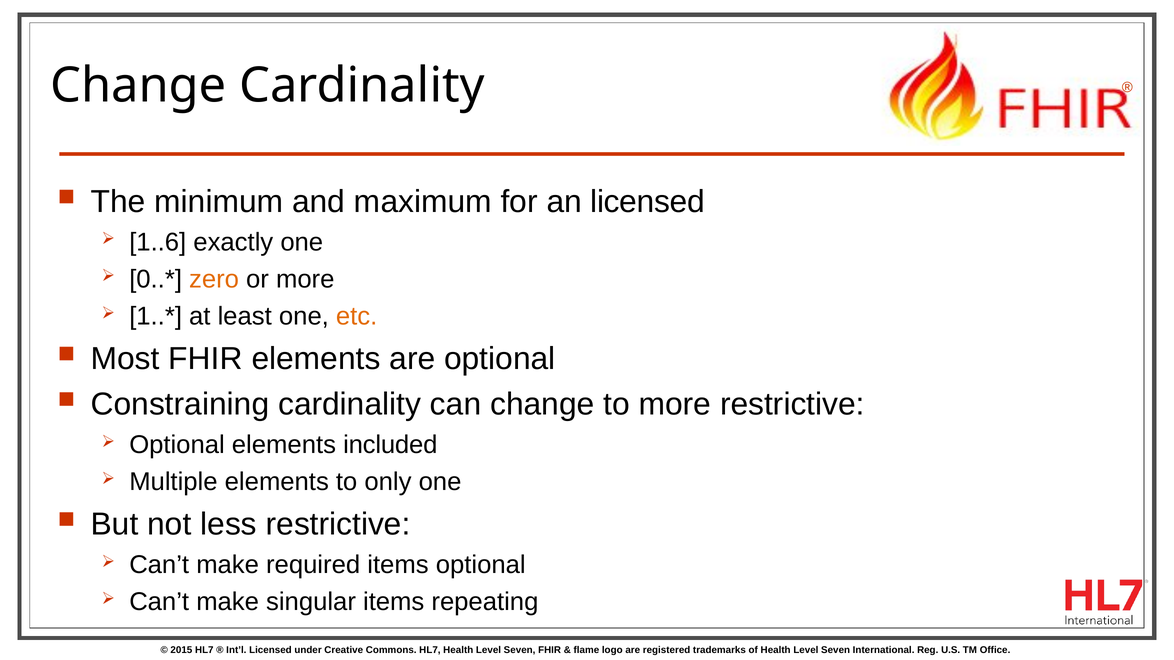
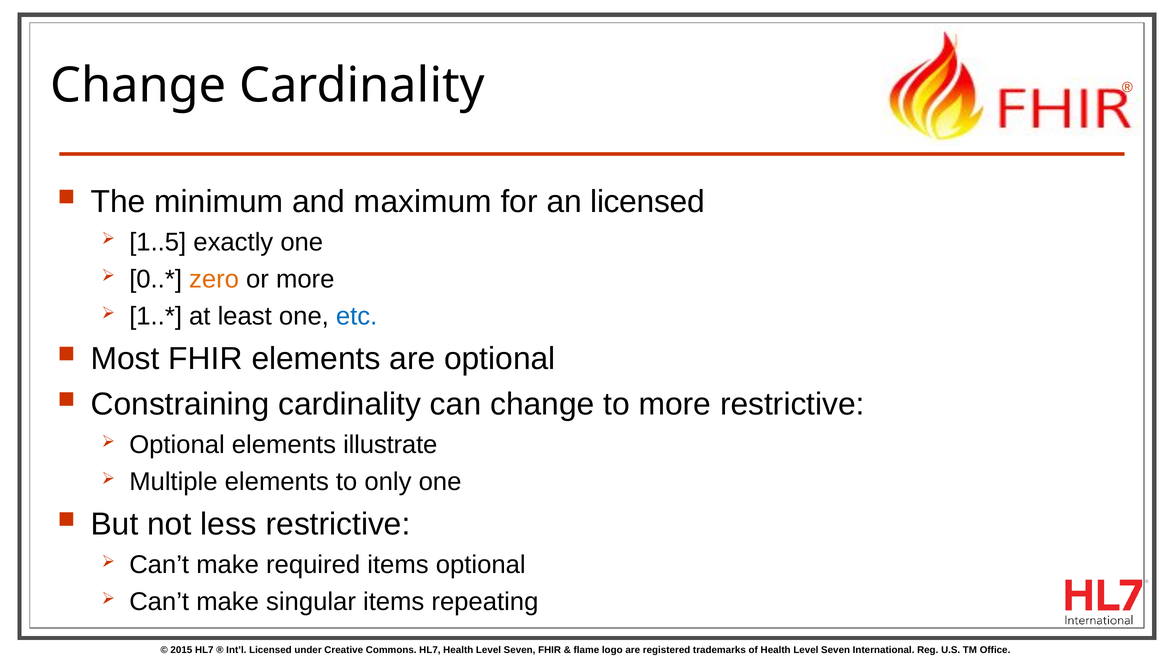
1..6: 1..6 -> 1..5 (158, 242)
etc colour: orange -> blue (357, 317)
included: included -> illustrate (390, 445)
